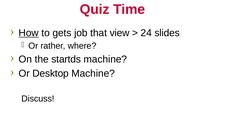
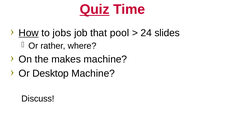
Quiz underline: none -> present (95, 9)
gets: gets -> jobs (62, 33)
view: view -> pool (119, 33)
startds: startds -> makes (66, 59)
